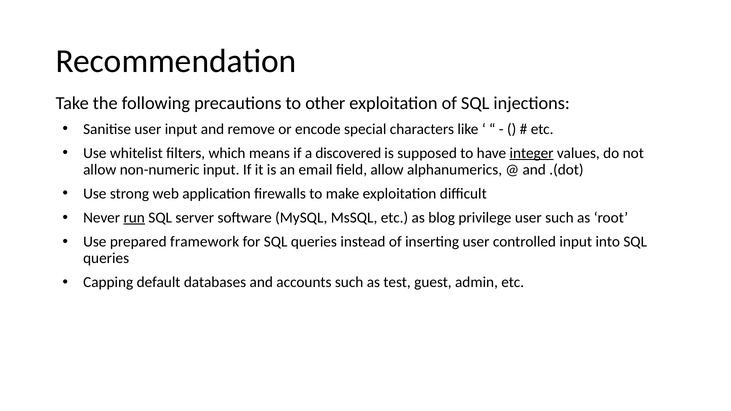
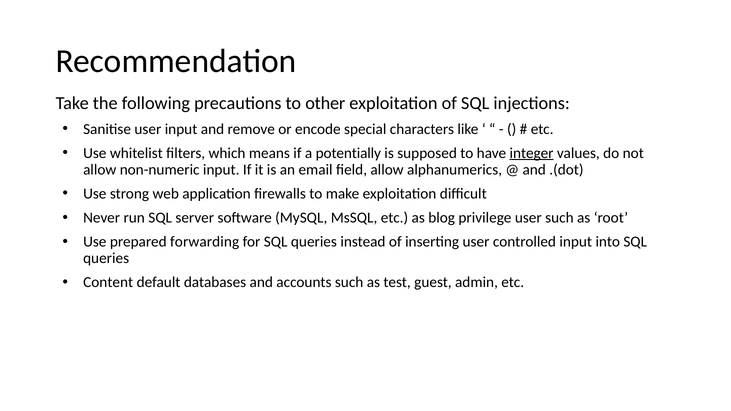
discovered: discovered -> potentially (348, 153)
run underline: present -> none (134, 218)
framework: framework -> forwarding (205, 242)
Capping: Capping -> Content (108, 282)
